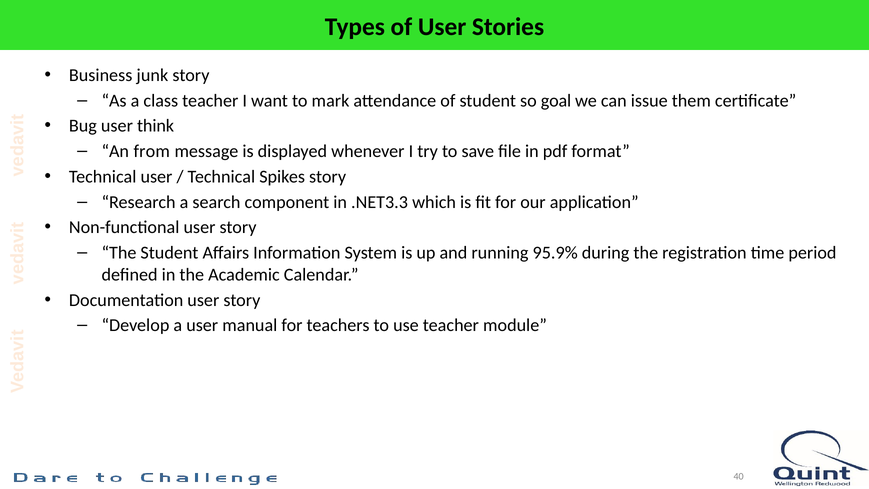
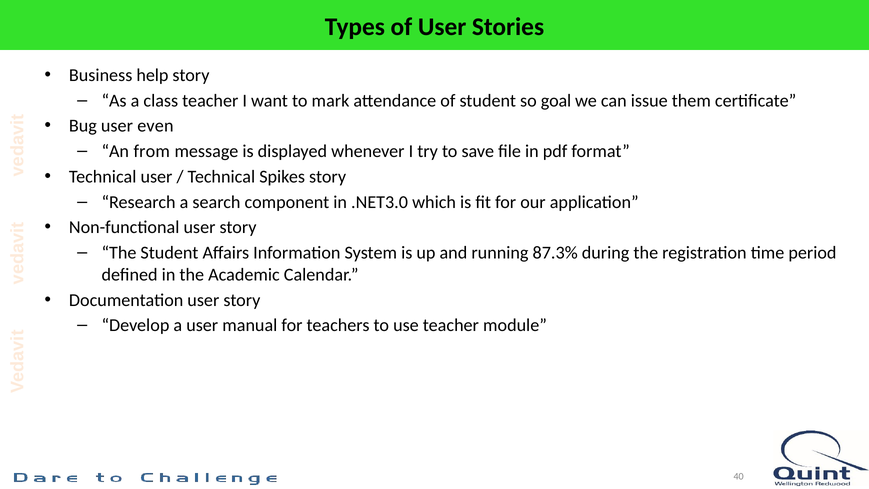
junk: junk -> help (152, 75)
think: think -> even (155, 126)
.NET3.3: .NET3.3 -> .NET3.0 (380, 202)
95.9%: 95.9% -> 87.3% (555, 253)
